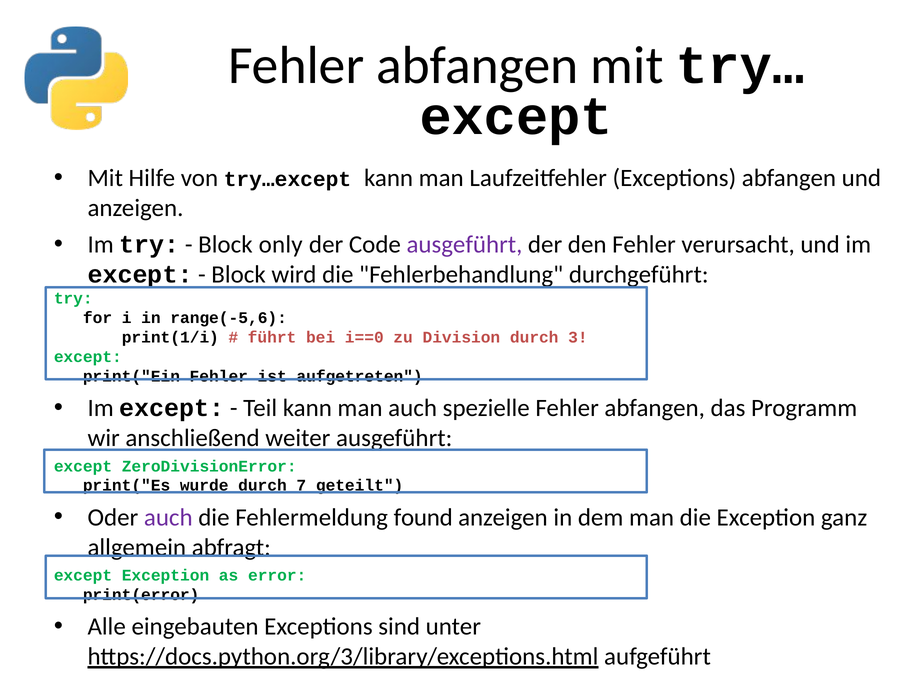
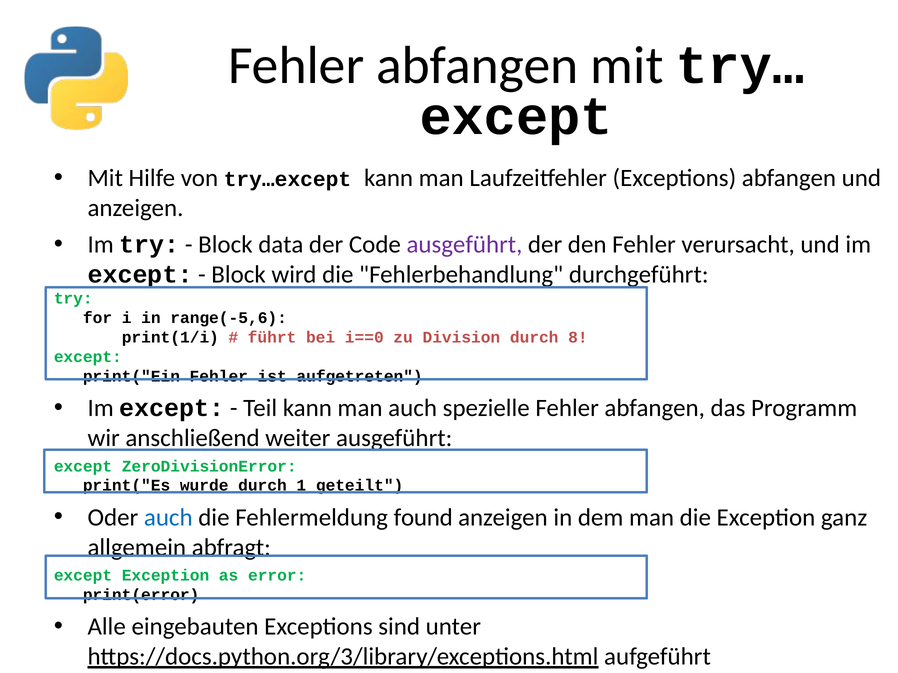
only: only -> data (281, 245)
3: 3 -> 8 (578, 338)
7: 7 -> 1 (301, 486)
auch colour: purple -> blue (168, 518)
